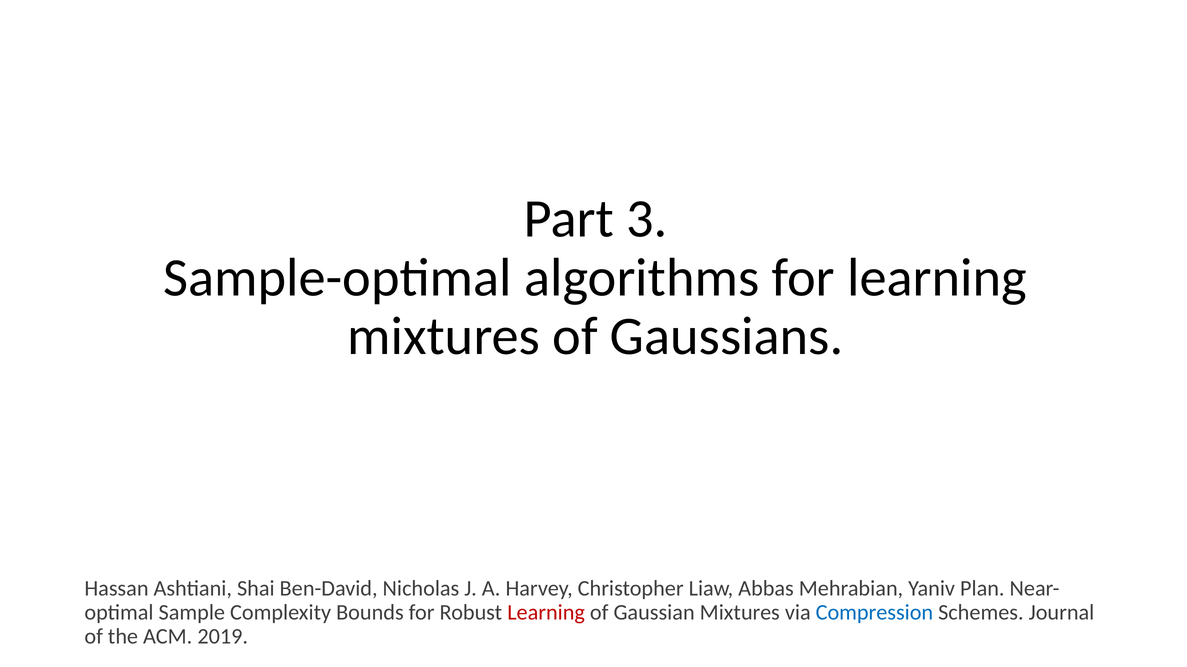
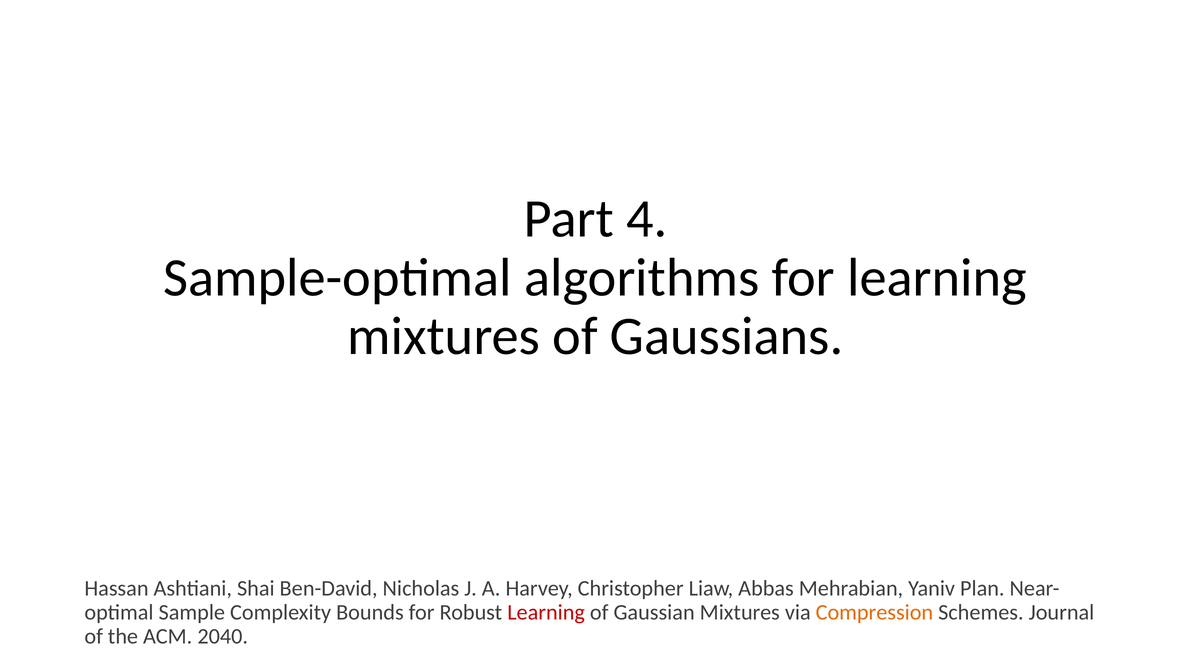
3: 3 -> 4 (647, 219)
Compression colour: blue -> orange (874, 613)
2019: 2019 -> 2040 (223, 637)
